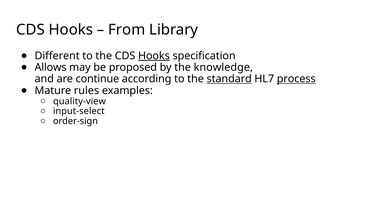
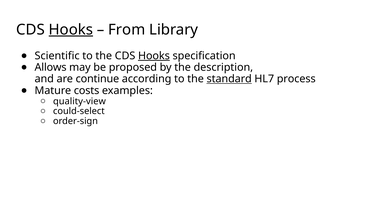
Hooks underline: none -> present (71, 30)
Different: Different -> Scientific (57, 56)
knowledge: knowledge -> description (223, 67)
process underline: present -> none (296, 79)
rules: rules -> costs (87, 90)
input-select: input-select -> could-select (79, 111)
